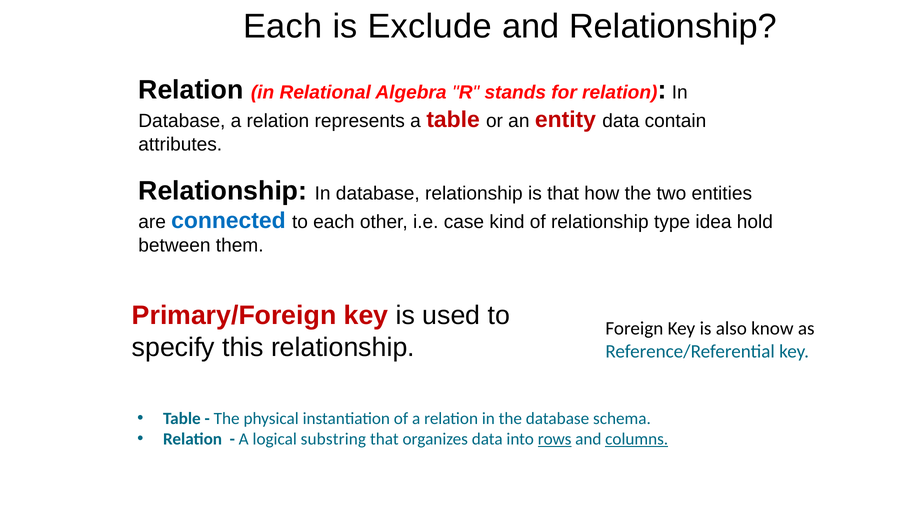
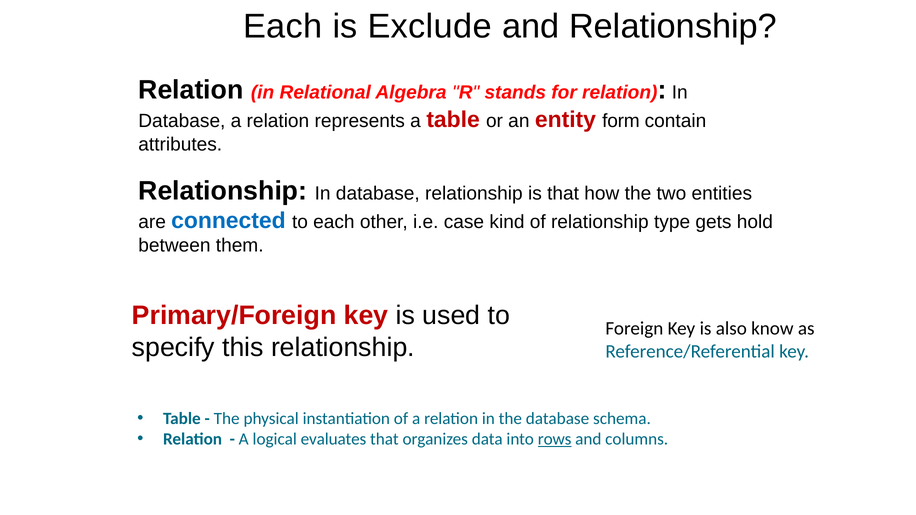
entity data: data -> form (621, 121)
idea: idea -> gets (713, 222)
substring: substring -> evaluates (334, 439)
columns underline: present -> none (637, 439)
